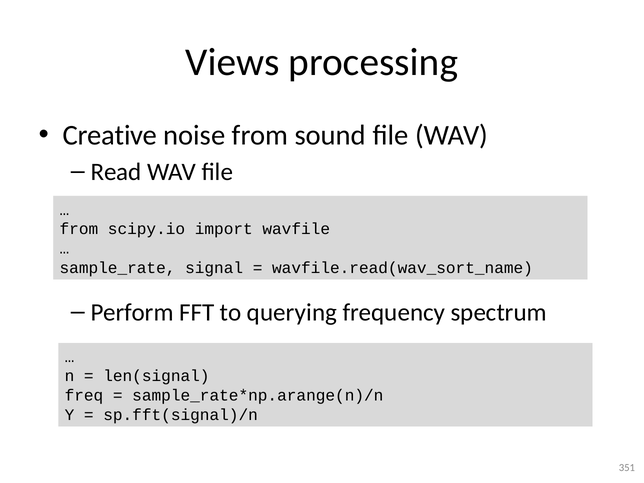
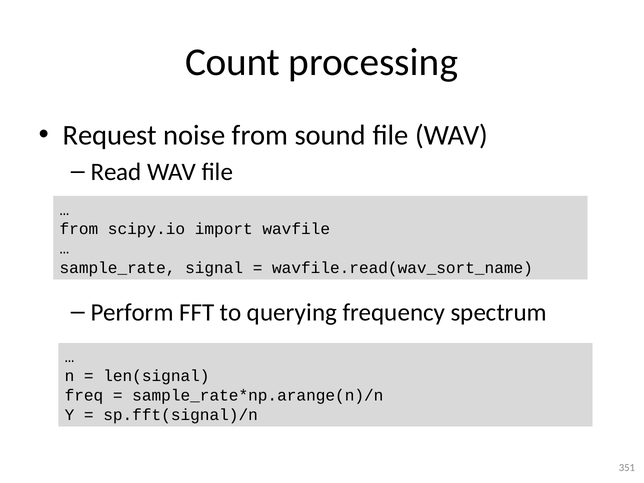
Views: Views -> Count (233, 62)
Creative: Creative -> Request (110, 135)
